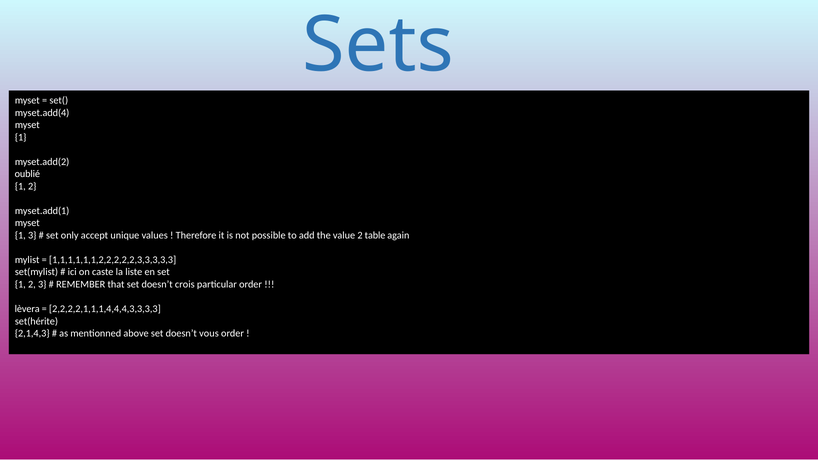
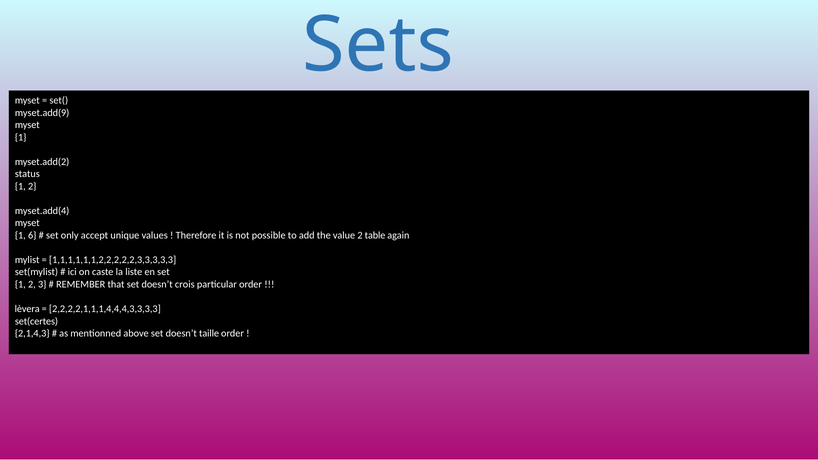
myset.add(4: myset.add(4 -> myset.add(9 (42, 113)
oublié: oublié -> status (27, 174)
myset.add(1: myset.add(1 -> myset.add(4 (42, 211)
1 3: 3 -> 6 (32, 235)
set(hérite: set(hérite -> set(certes (36, 321)
vous: vous -> taille (209, 334)
